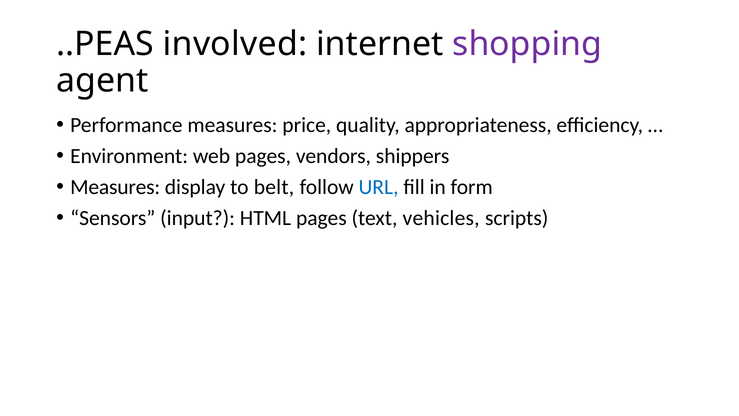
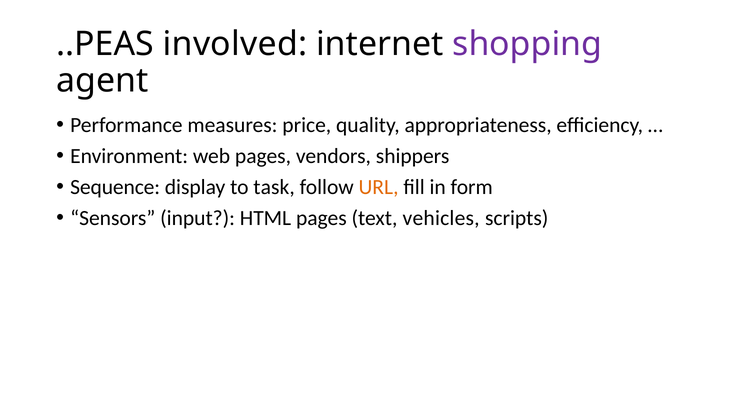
Measures: Measures -> Sequence (115, 187)
belt: belt -> task (274, 187)
URL colour: blue -> orange (379, 187)
